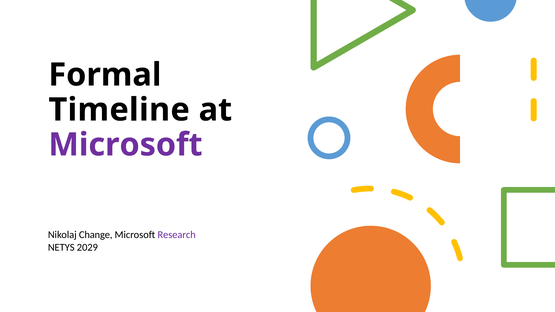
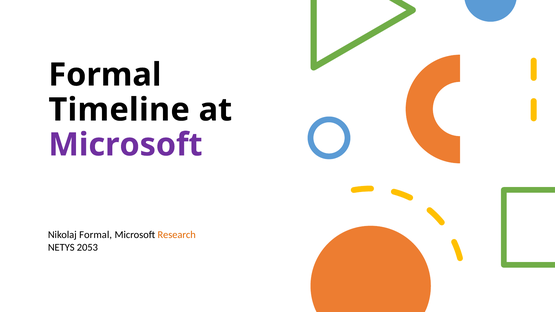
Nikolaj Change: Change -> Formal (96, 235)
Research colour: purple -> orange (177, 235)
2029: 2029 -> 2053 (87, 248)
